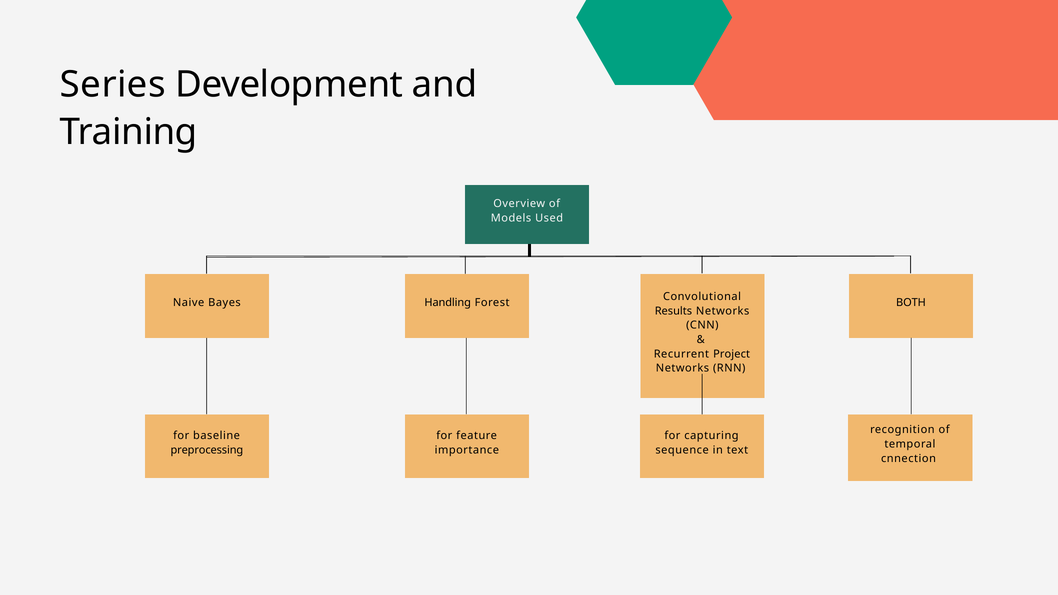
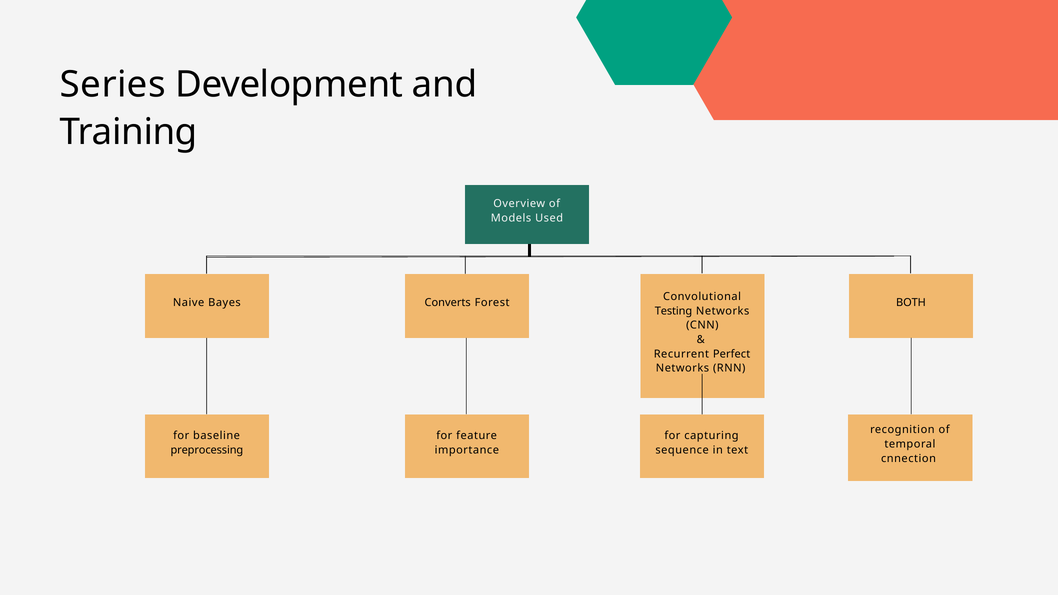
Handling: Handling -> Converts (448, 302)
Results: Results -> Testing (673, 311)
Project: Project -> Perfect (732, 354)
